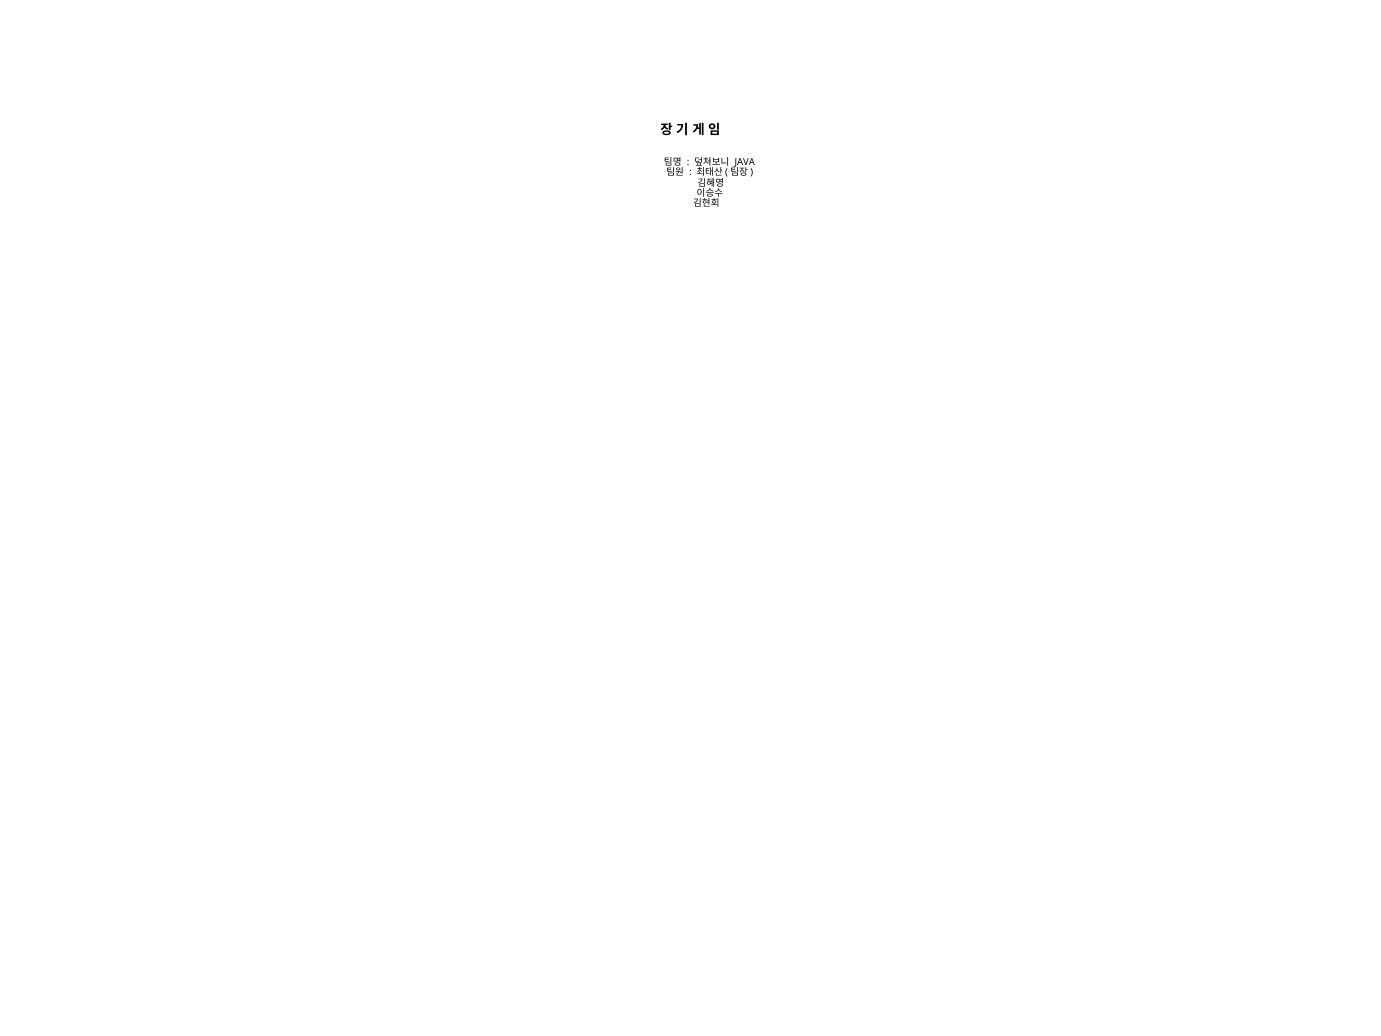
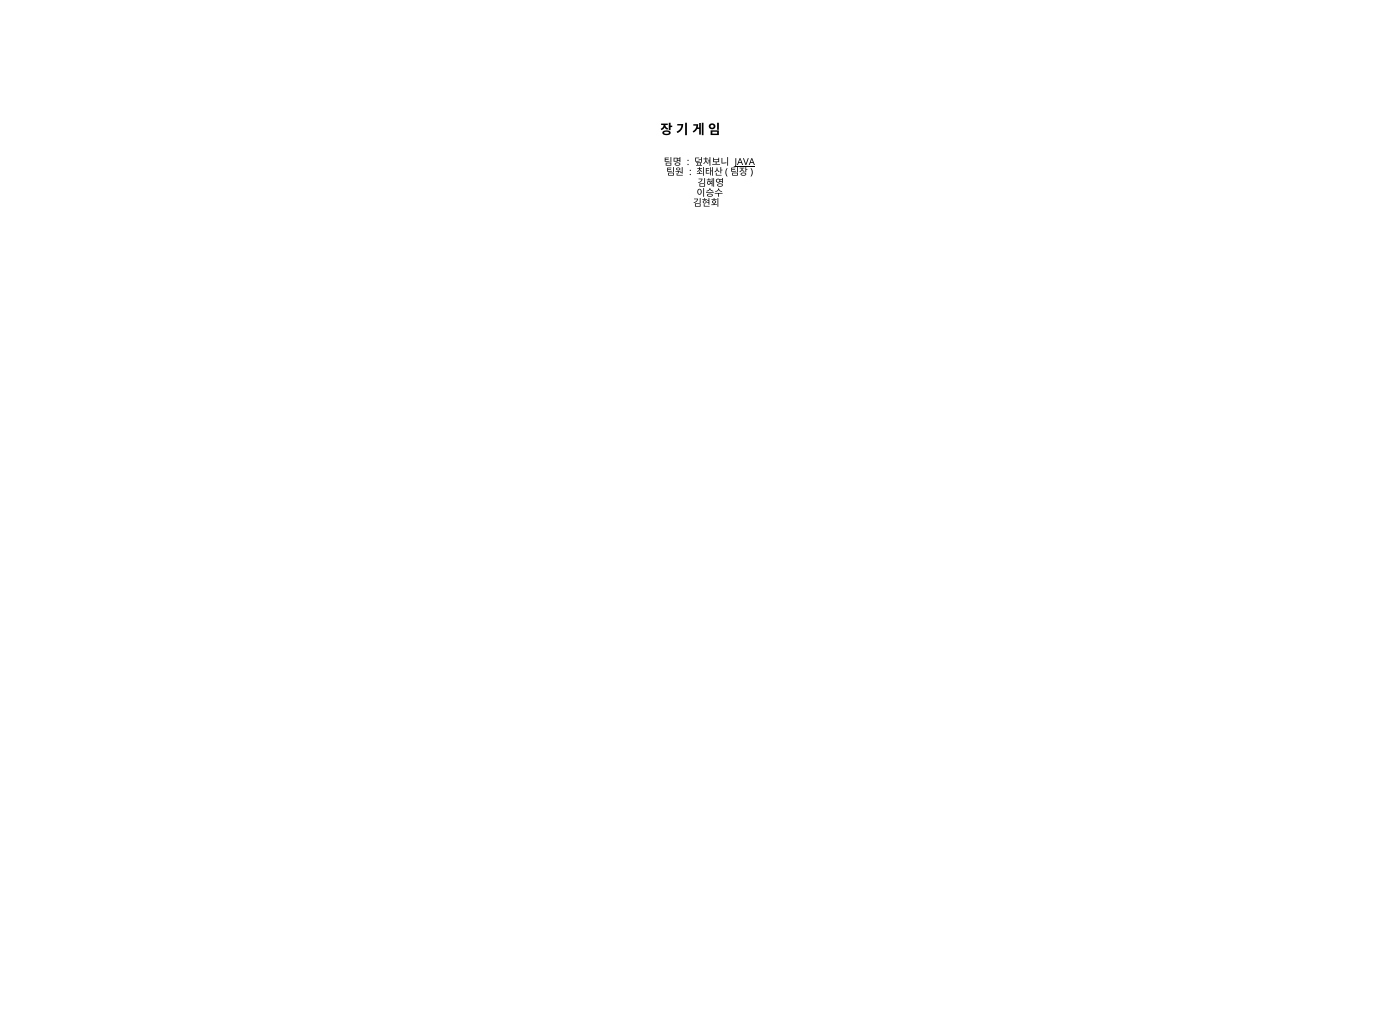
JAVA underline: none -> present (745, 162)
